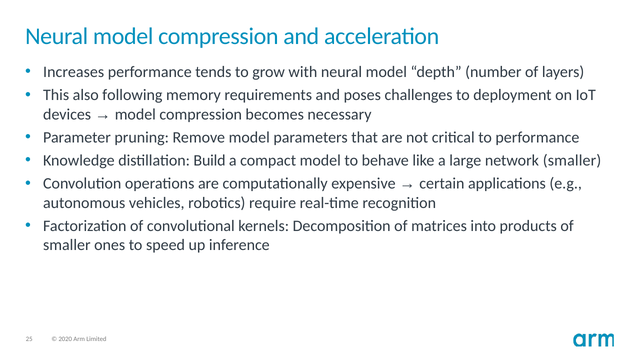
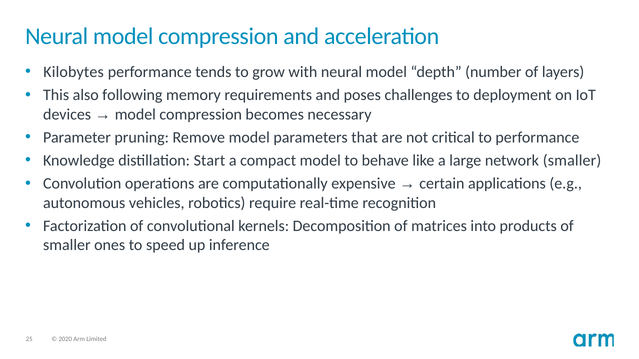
Increases: Increases -> Kilobytes (74, 72)
Build: Build -> Start (209, 161)
